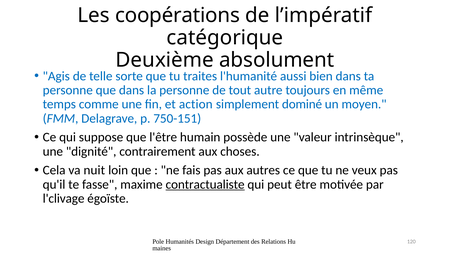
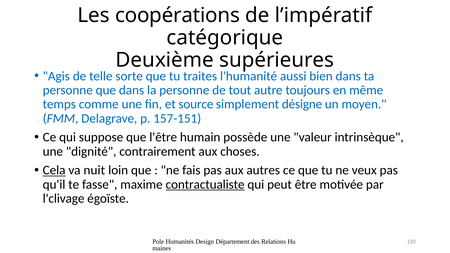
absolument: absolument -> supérieures (277, 60)
action: action -> source (196, 104)
dominé: dominé -> désigne (302, 104)
750-151: 750-151 -> 157-151 (177, 119)
Cela underline: none -> present (54, 170)
